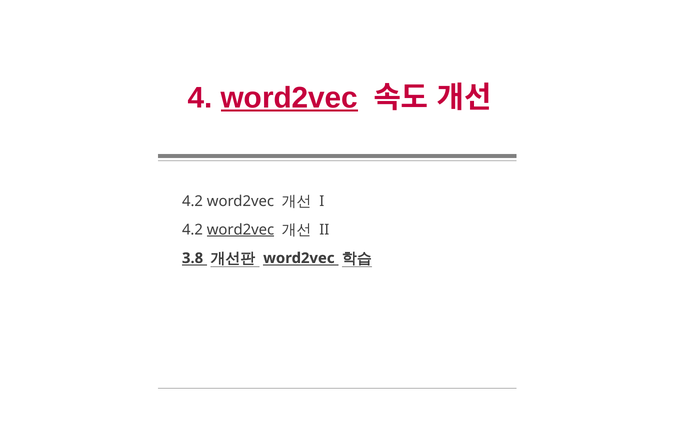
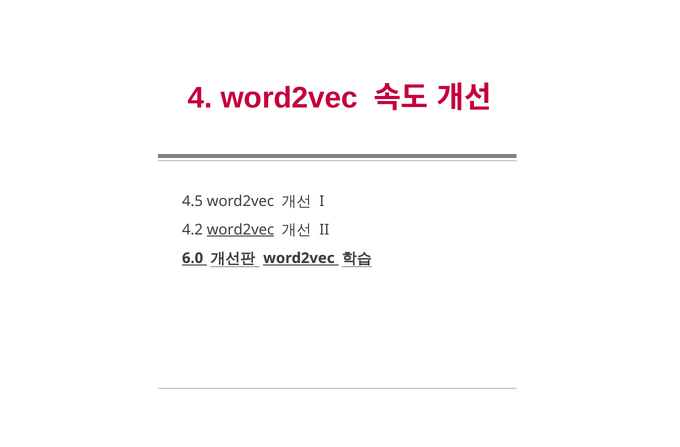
word2vec underline: present -> none (289, 98)
4.2: 4.2 -> 4.5 (193, 201)
3.8: 3.8 -> 6.0 (193, 258)
